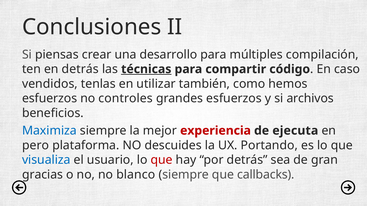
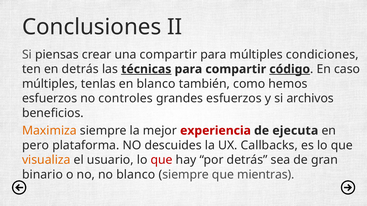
una desarrollo: desarrollo -> compartir (168, 55)
compilación: compilación -> condiciones (322, 55)
código underline: none -> present (290, 69)
vendidos: vendidos -> múltiples (50, 84)
en utilizar: utilizar -> blanco (156, 84)
Maximiza colour: blue -> orange (49, 131)
Portando: Portando -> Callbacks (269, 146)
visualiza colour: blue -> orange (46, 160)
gracias: gracias -> binario (42, 175)
callbacks: callbacks -> mientras (266, 175)
